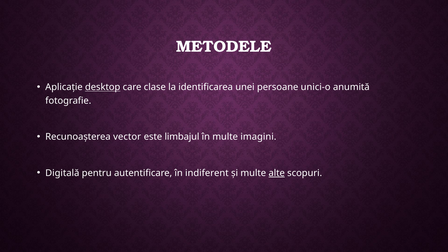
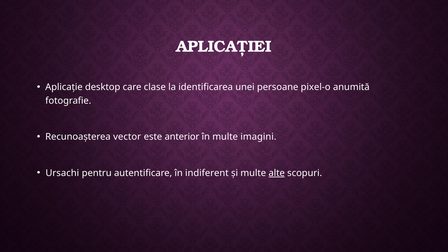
METODELE: METODELE -> APLICAȚIEI (224, 47)
desktop underline: present -> none (103, 87)
unici-o: unici-o -> pixel-o (316, 87)
limbajul: limbajul -> anterior (182, 137)
Digitală: Digitală -> Ursachi (62, 173)
